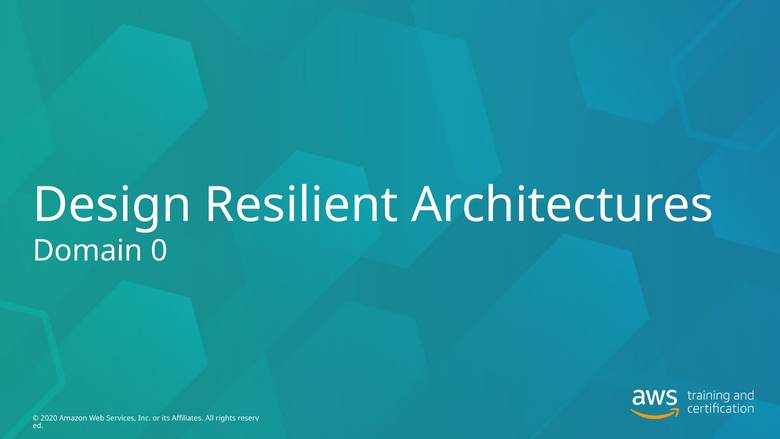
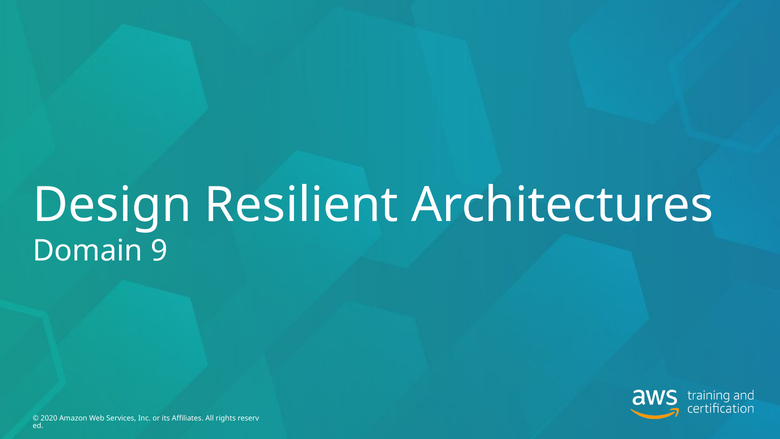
0: 0 -> 9 (159, 251)
